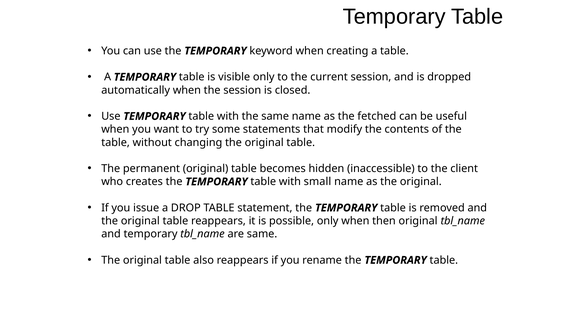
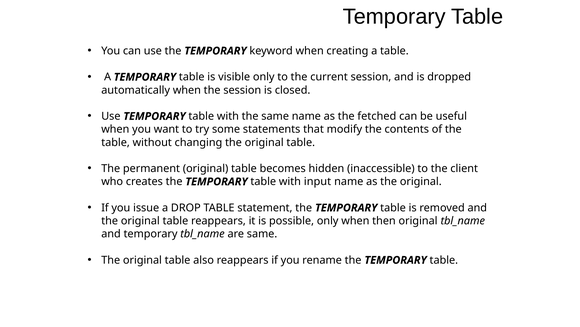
small: small -> input (317, 181)
